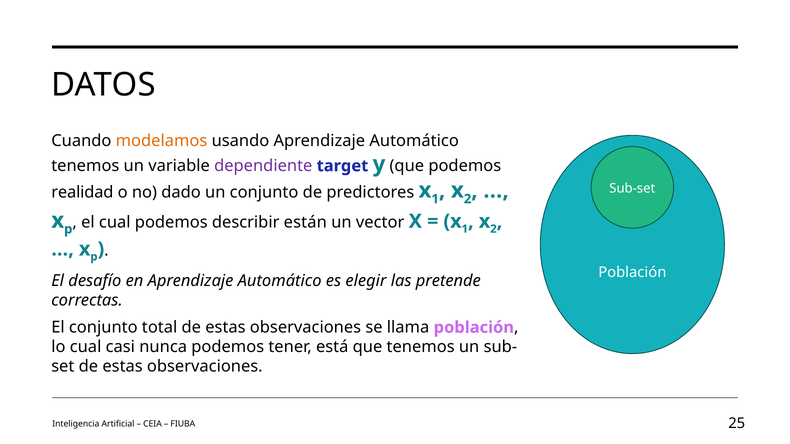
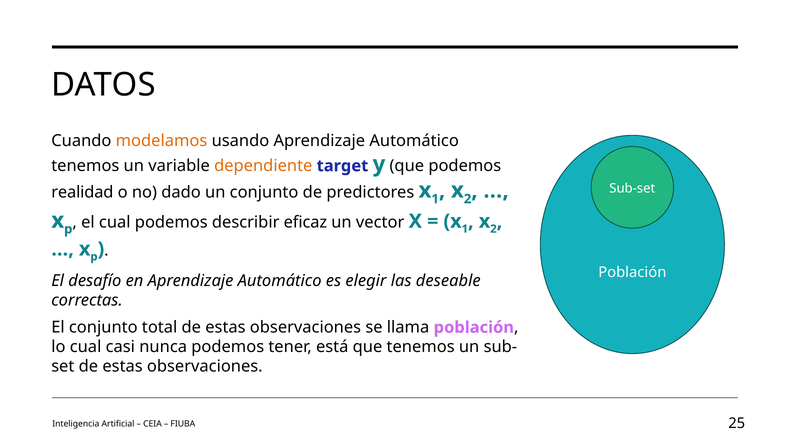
dependiente colour: purple -> orange (263, 166)
están: están -> eficaz (305, 223)
pretende: pretende -> deseable (448, 281)
